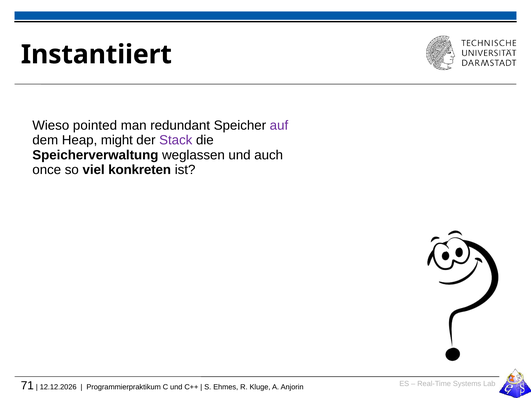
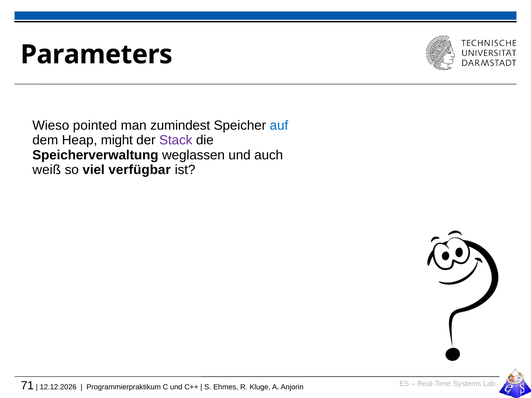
Instantiiert: Instantiiert -> Parameters (96, 55)
redundant: redundant -> zumindest (180, 125)
auf colour: purple -> blue (279, 125)
once: once -> weiß (47, 170)
konkreten: konkreten -> verfügbar (140, 170)
